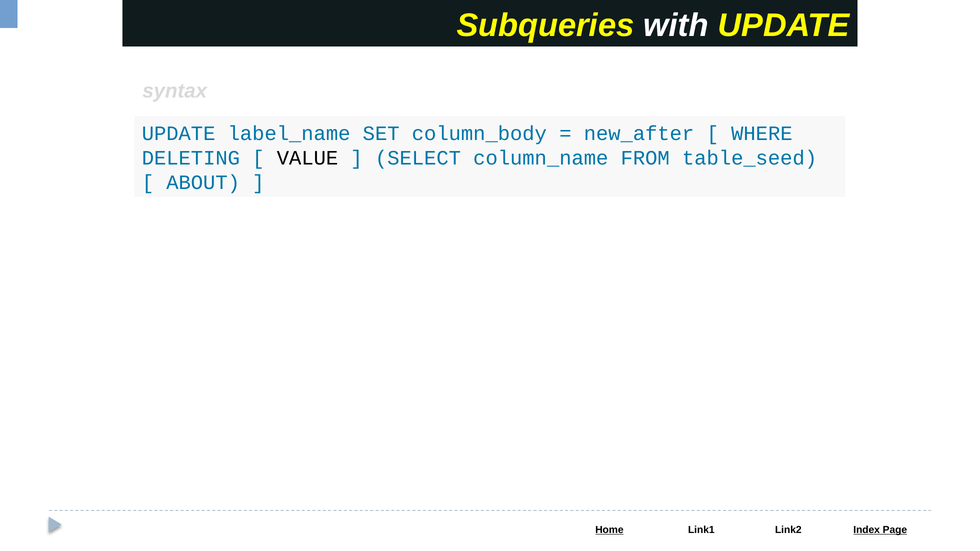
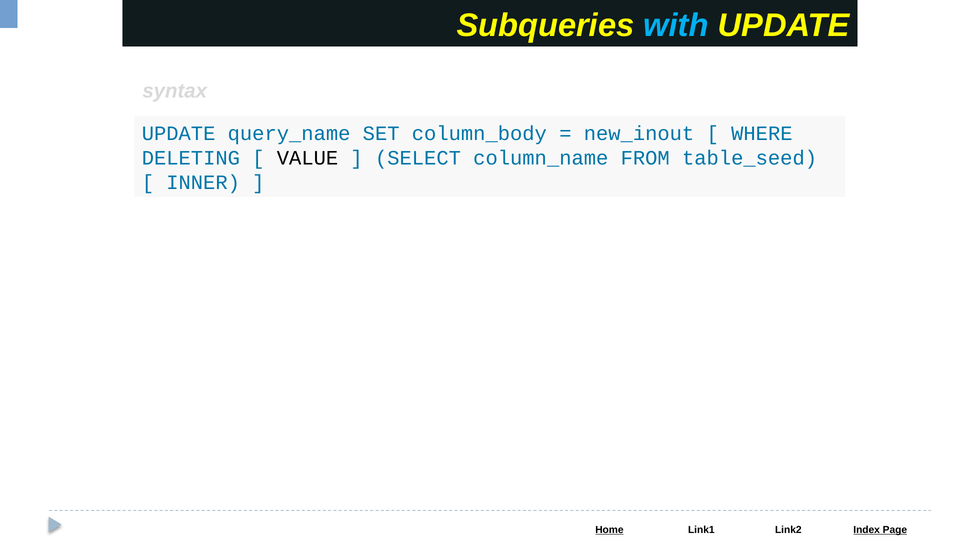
with colour: white -> light blue (676, 26)
label_name: label_name -> query_name (289, 134)
new_after: new_after -> new_inout (639, 134)
ABOUT: ABOUT -> INNER (203, 183)
